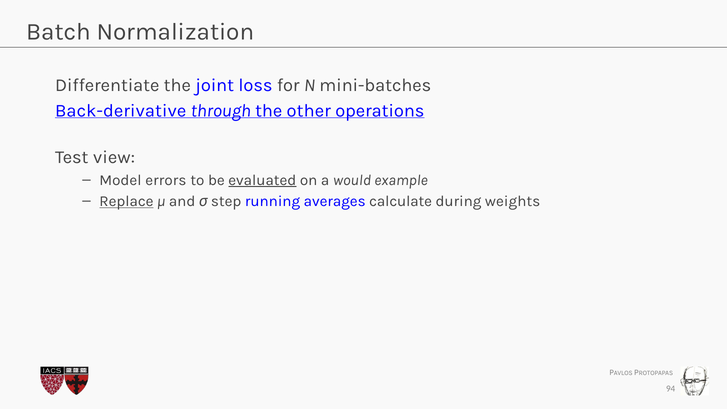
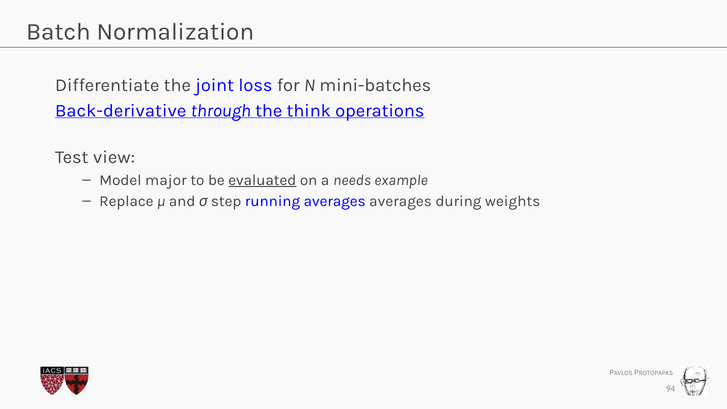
other: other -> think (309, 111)
errors: errors -> major (166, 180)
would: would -> needs (352, 180)
Replace underline: present -> none (126, 201)
averages calculate: calculate -> averages (401, 201)
